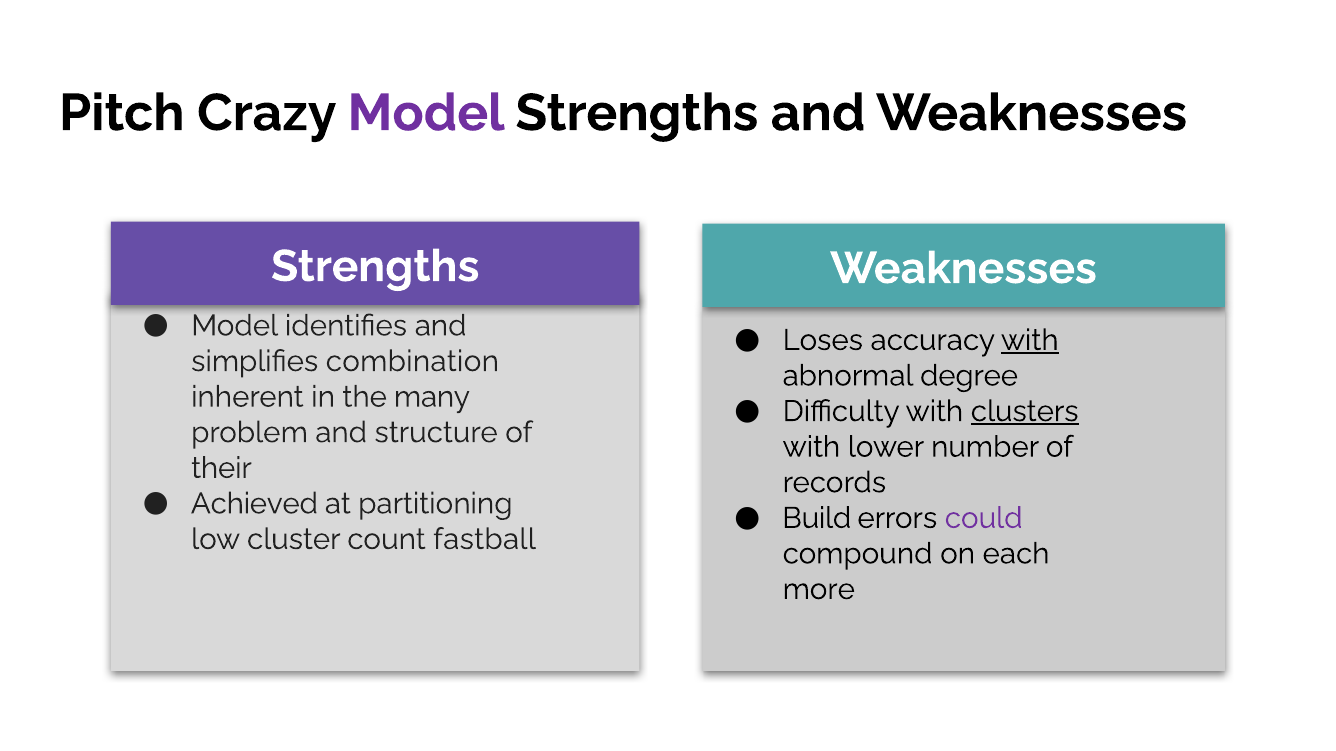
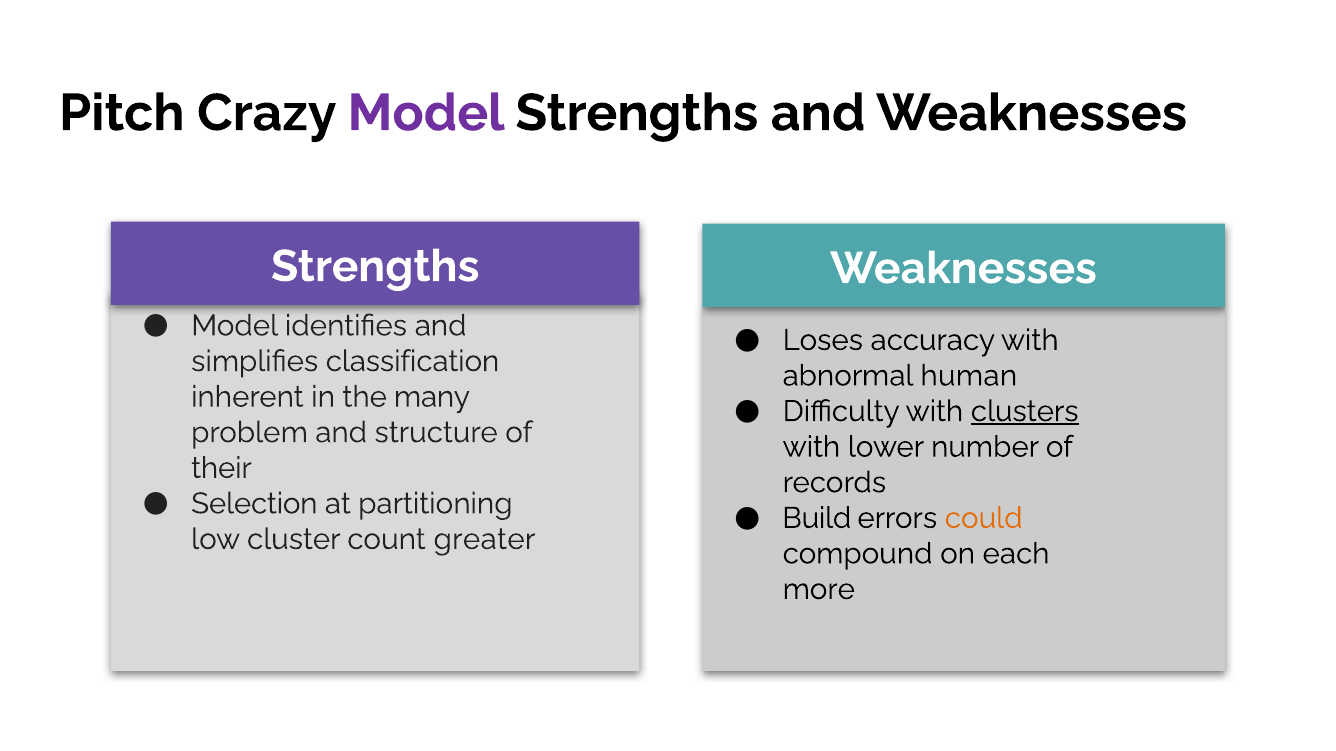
with underline: present -> none (1030, 340)
combination: combination -> classification (413, 362)
degree: degree -> human (969, 376)
Achieved: Achieved -> Selection (254, 504)
could colour: purple -> orange (984, 518)
fastball: fastball -> greater (484, 540)
